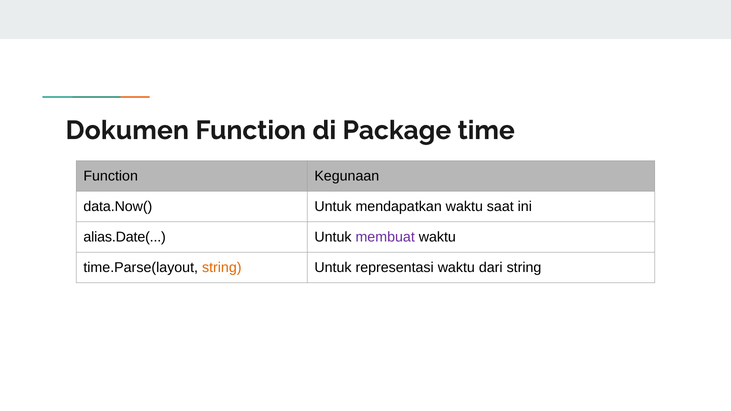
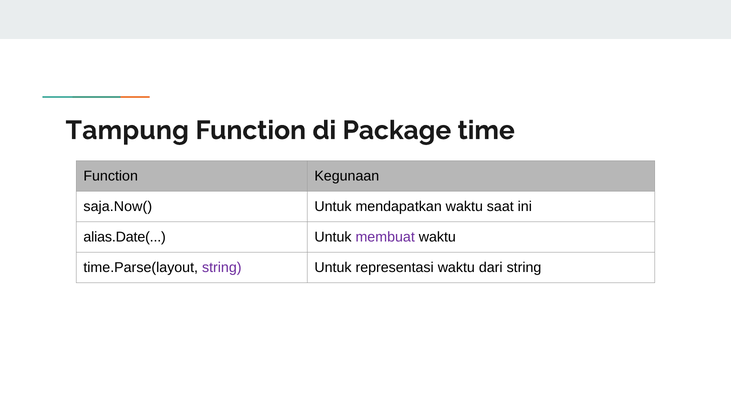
Dokumen: Dokumen -> Tampung (127, 130)
data.Now(: data.Now( -> saja.Now( (118, 207)
string colour: orange -> purple (222, 268)
